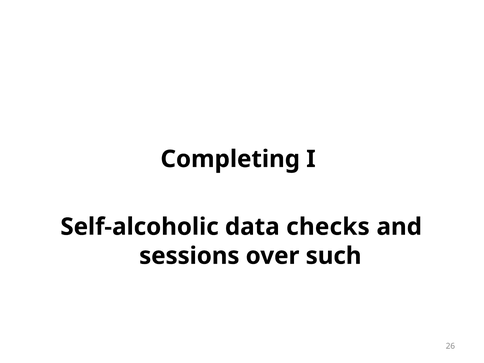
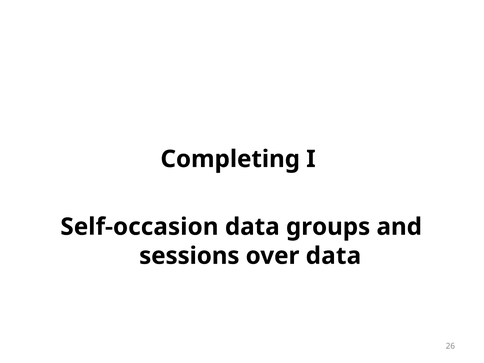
Self-alcoholic: Self-alcoholic -> Self-occasion (139, 227)
checks: checks -> groups (328, 227)
over such: such -> data (333, 256)
